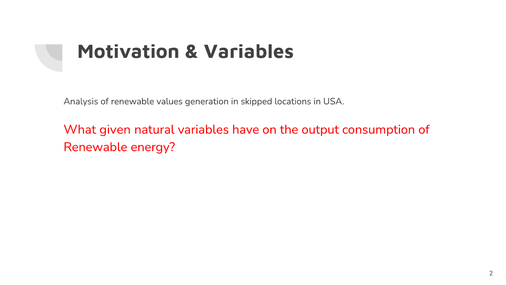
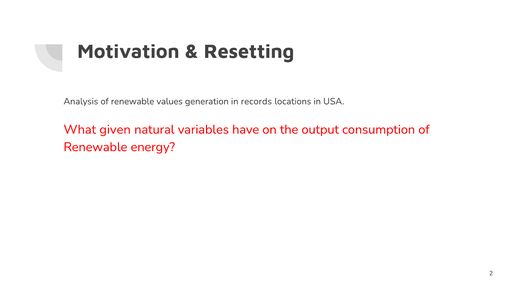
Variables: Variables -> Resetting (249, 51)
skipped: skipped -> records (256, 101)
